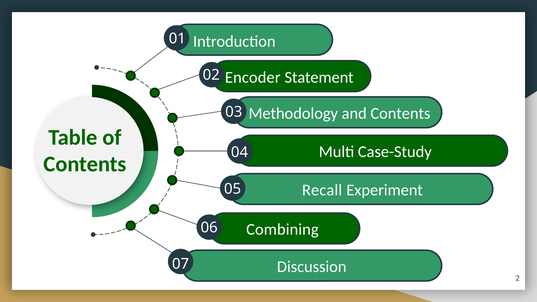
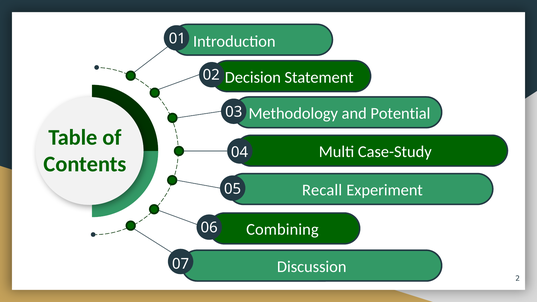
Encoder: Encoder -> Decision (253, 77)
and Contents: Contents -> Potential (400, 113)
